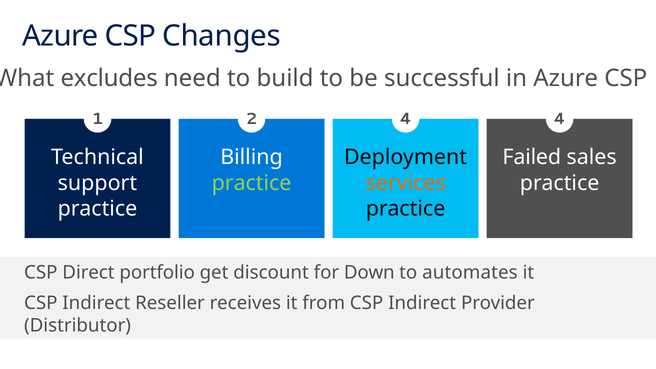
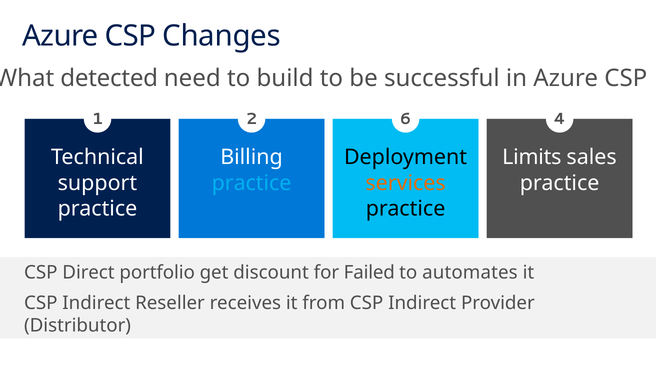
excludes: excludes -> detected (109, 78)
2 4: 4 -> 6 (406, 119)
Failed: Failed -> Limits (532, 157)
practice colour: light green -> light blue (252, 183)
Down: Down -> Failed (369, 272)
